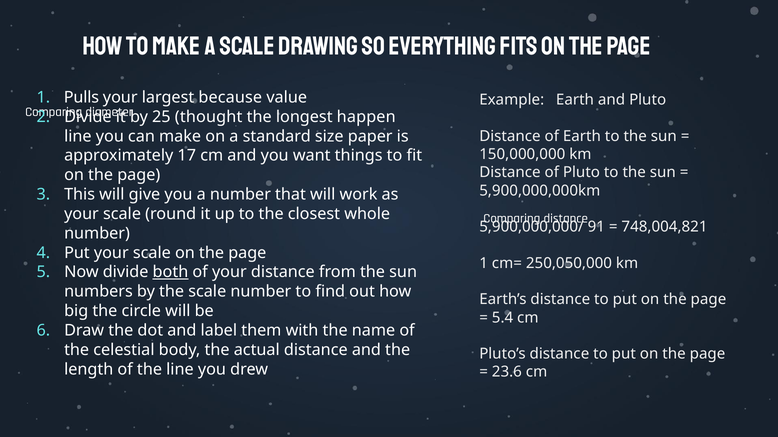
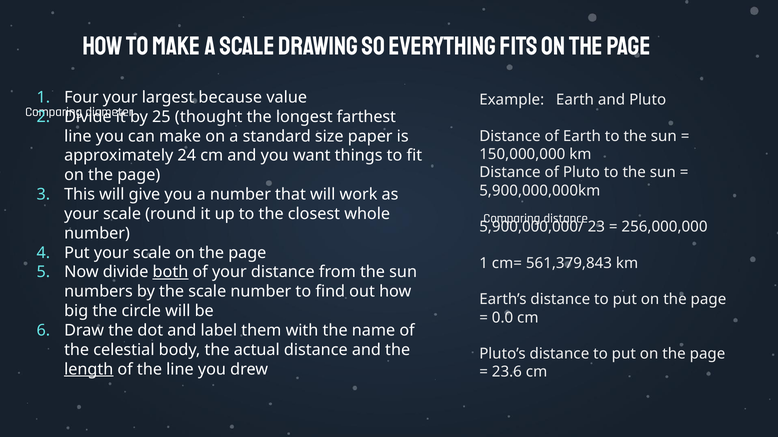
Pulls: Pulls -> Four (81, 98)
happen: happen -> farthest (366, 117)
17: 17 -> 24 (187, 156)
91: 91 -> 23 (596, 227)
748,004,821: 748,004,821 -> 256,000,000 (665, 227)
250,050,000: 250,050,000 -> 561,379,843 (569, 264)
5.4: 5.4 -> 0.0 (503, 318)
length underline: none -> present (89, 370)
